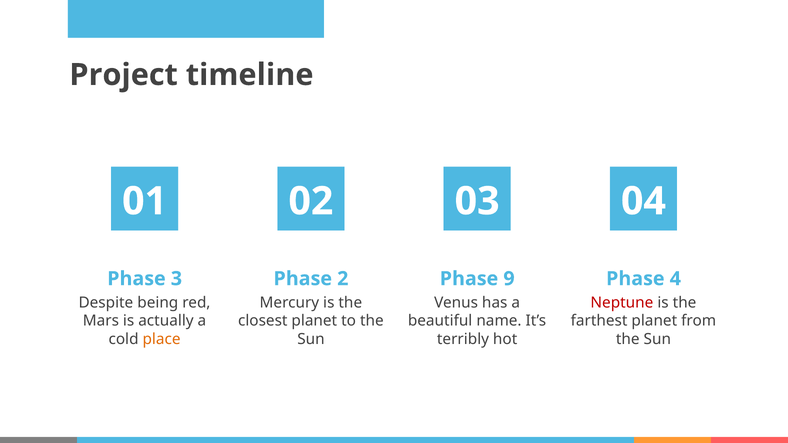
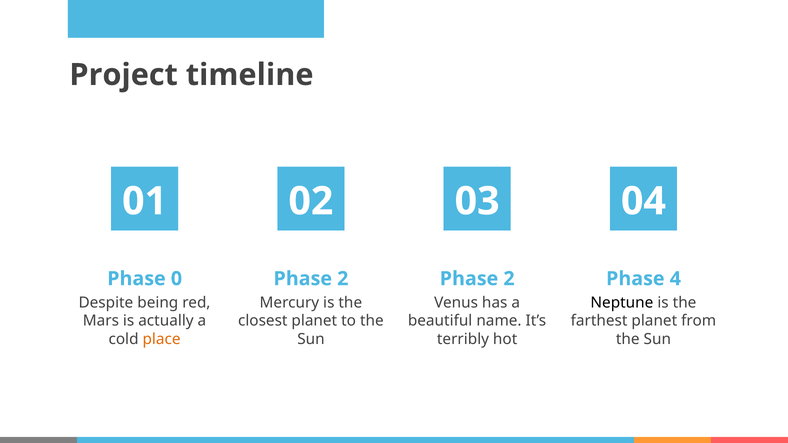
3: 3 -> 0 (176, 279)
9: 9 -> 2 (509, 279)
Neptune colour: red -> black (622, 303)
